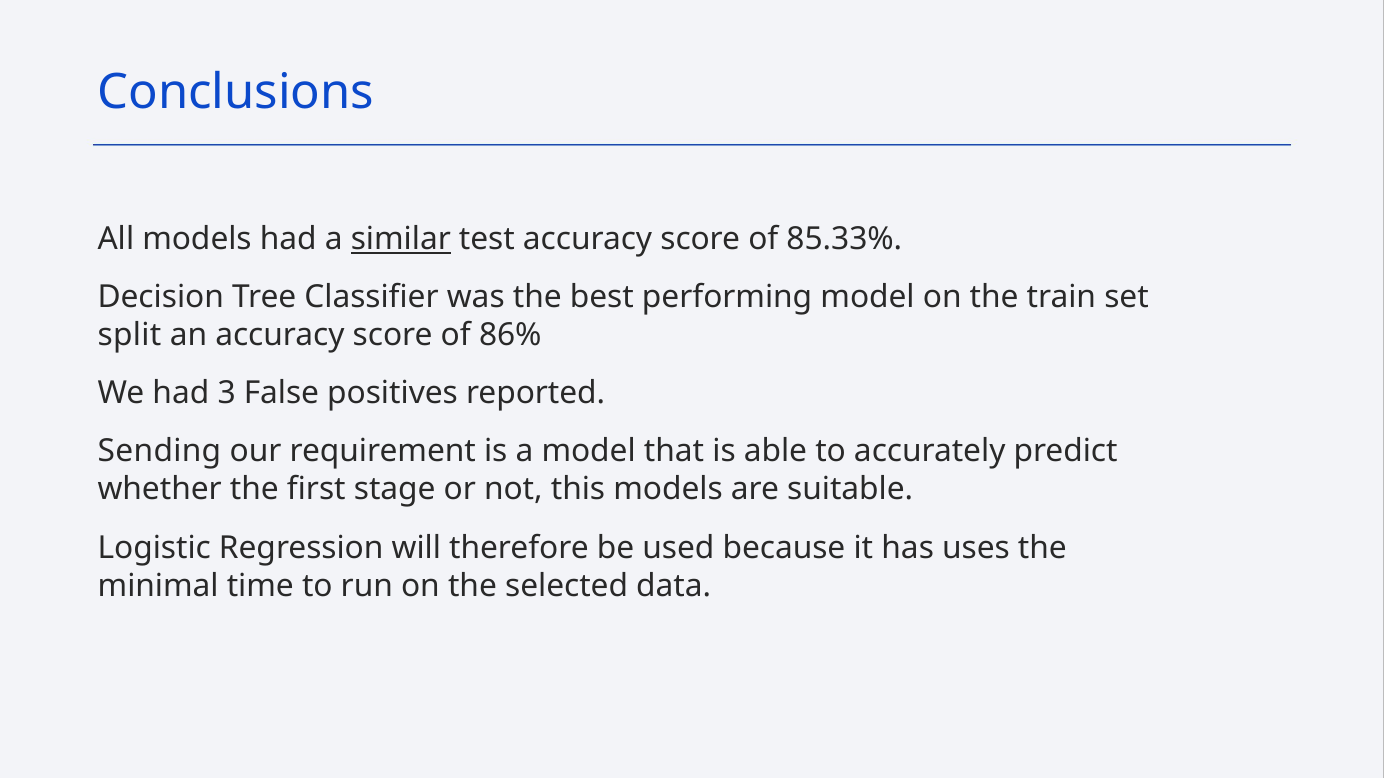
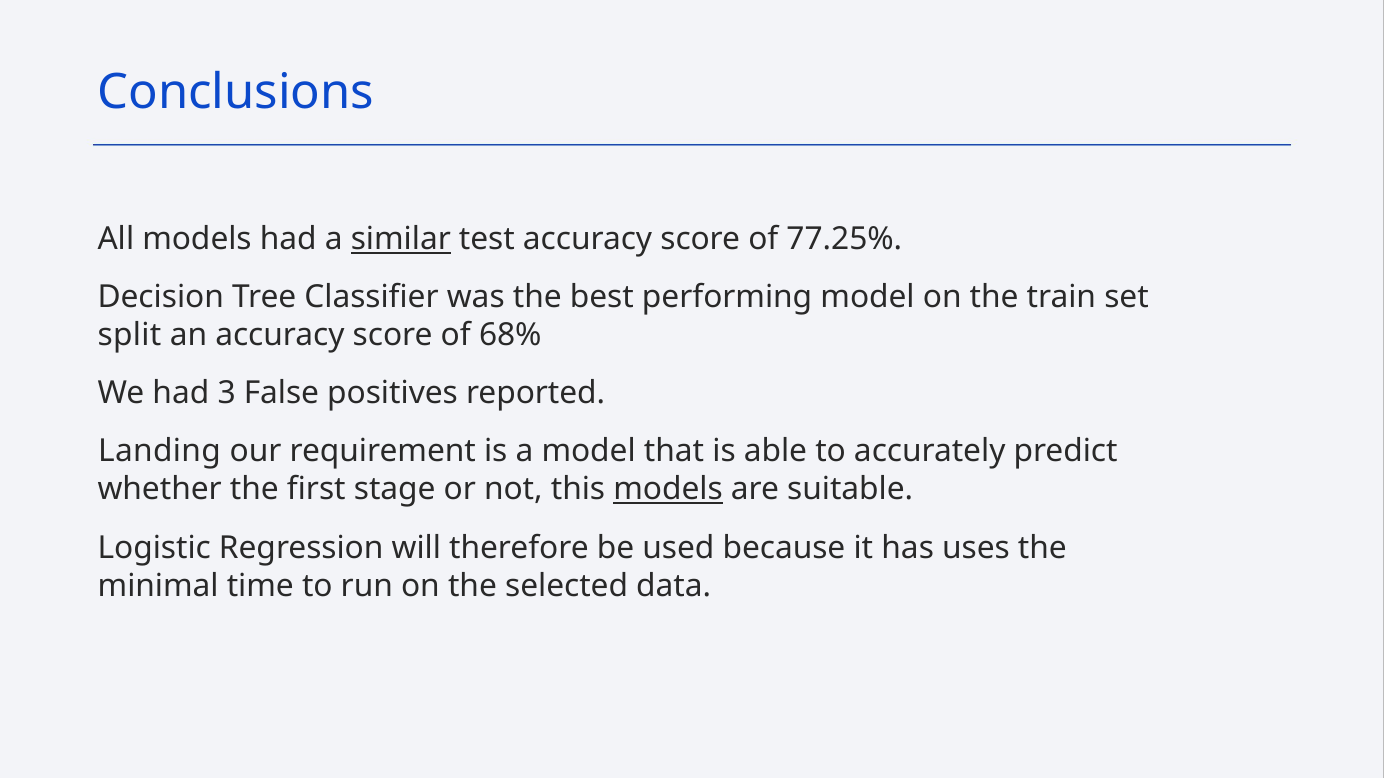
85.33%: 85.33% -> 77.25% (844, 239)
86%: 86% -> 68% (510, 335)
Sending: Sending -> Landing (159, 452)
models underline: none -> present (668, 490)
